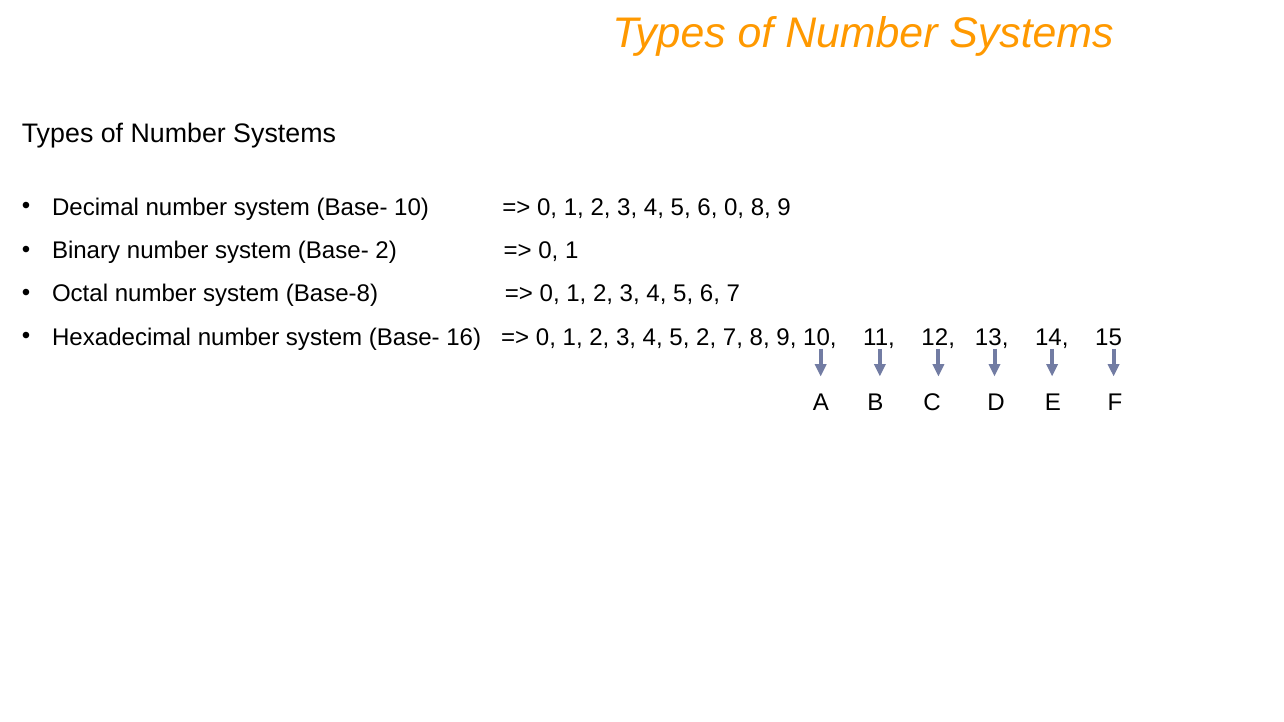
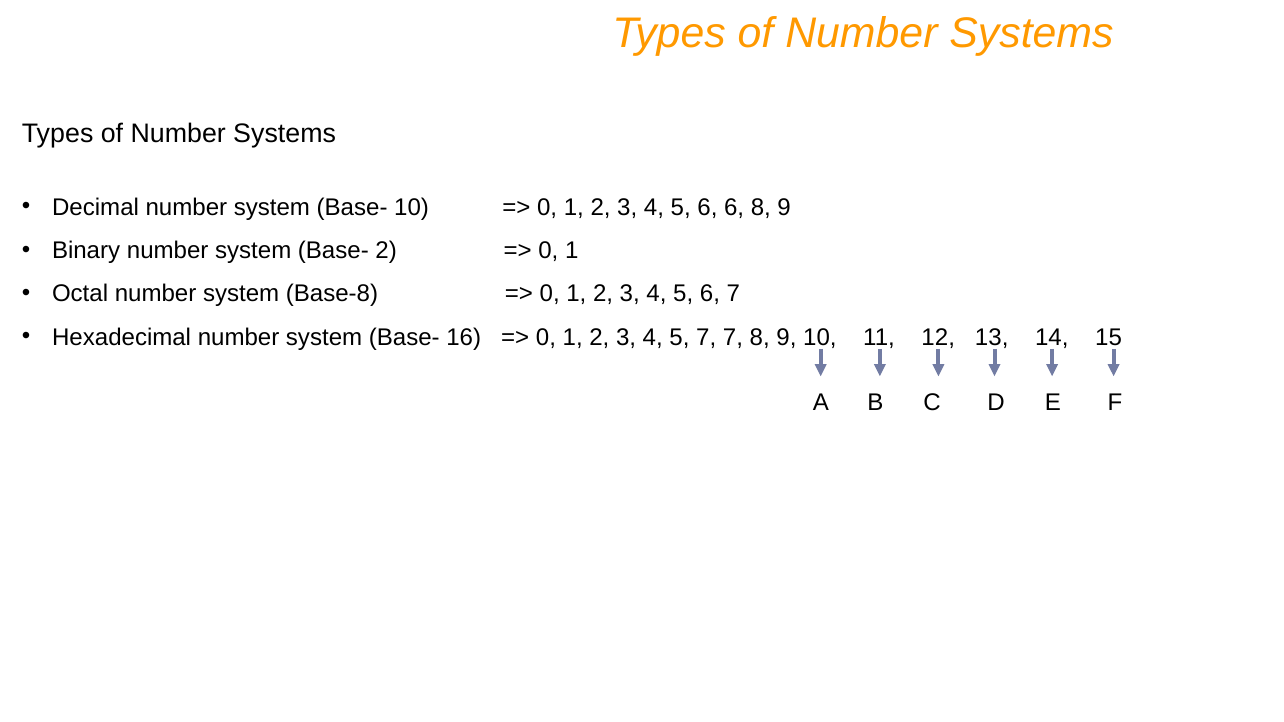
6 0: 0 -> 6 (734, 207)
5 2: 2 -> 7 (706, 337)
